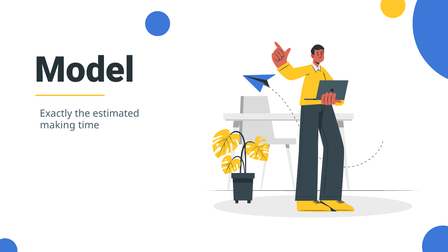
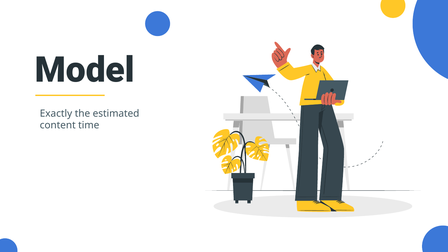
making: making -> content (58, 125)
